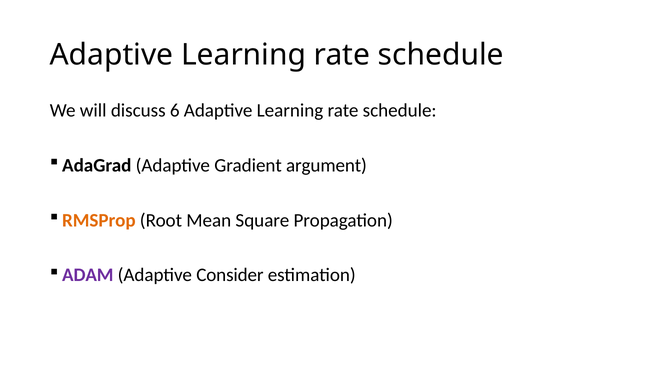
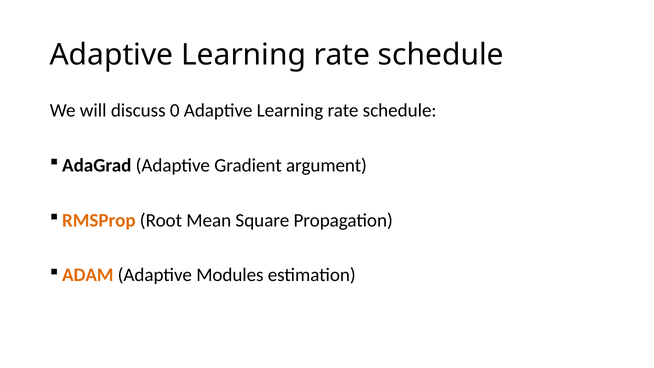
6: 6 -> 0 (175, 111)
ADAM colour: purple -> orange (88, 275)
Consider: Consider -> Modules (230, 275)
